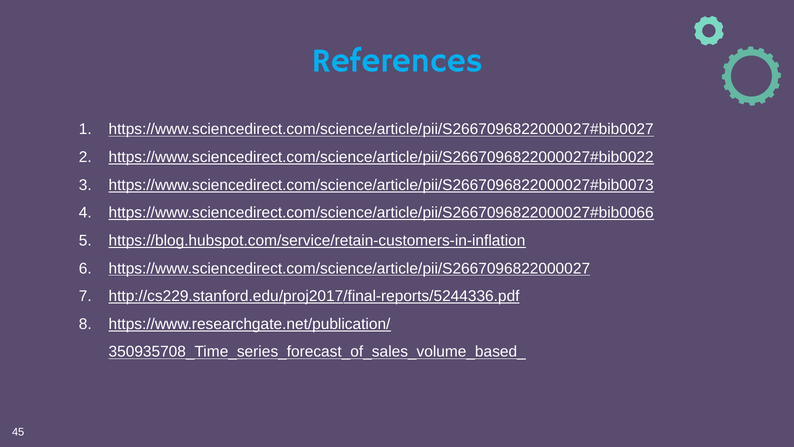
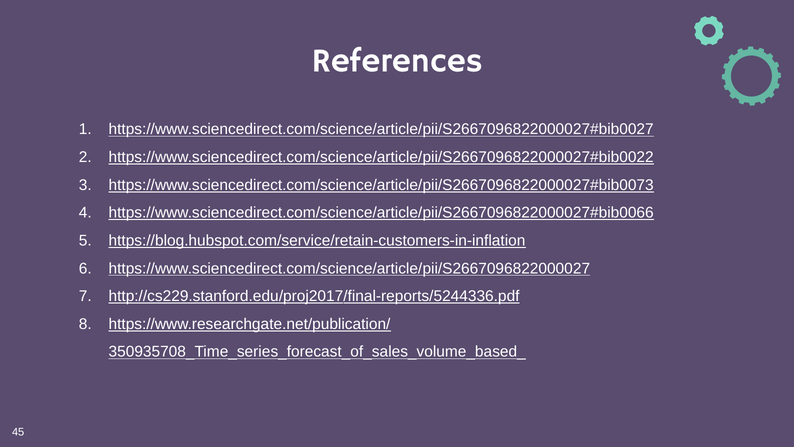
References colour: light blue -> white (397, 61)
